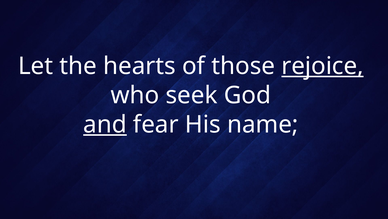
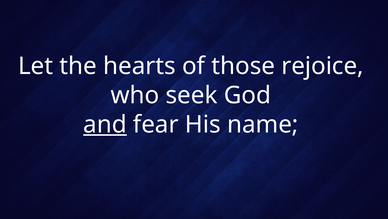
rejoice underline: present -> none (323, 66)
